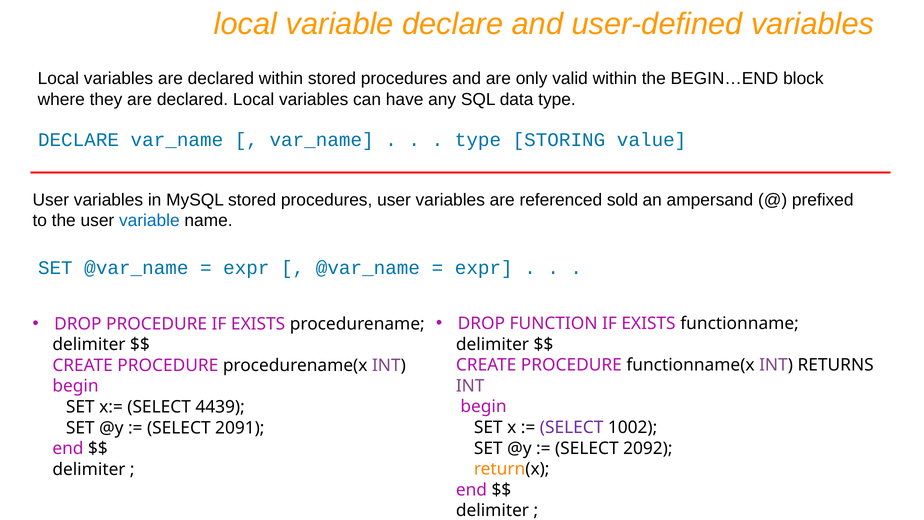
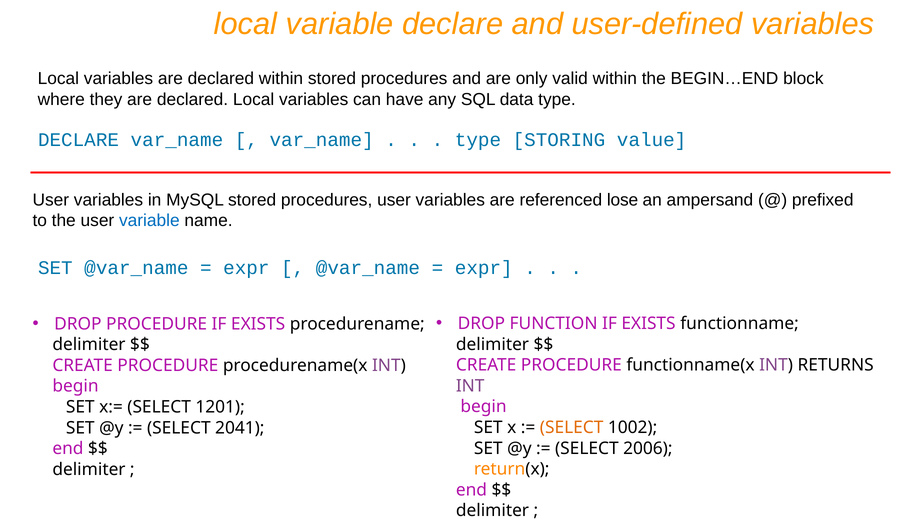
sold: sold -> lose (623, 200)
4439: 4439 -> 1201 (220, 407)
SELECT colour: purple -> orange (572, 427)
2091: 2091 -> 2041 (240, 428)
2092: 2092 -> 2006 (648, 448)
